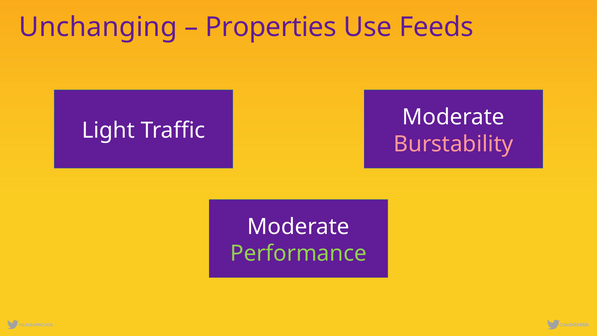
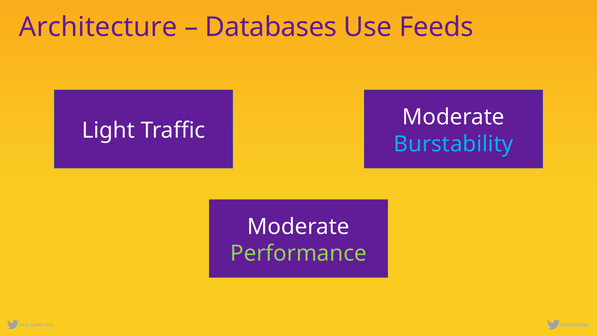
Unchanging: Unchanging -> Architecture (98, 27)
Properties: Properties -> Databases (271, 27)
Burstability colour: pink -> light blue (453, 144)
